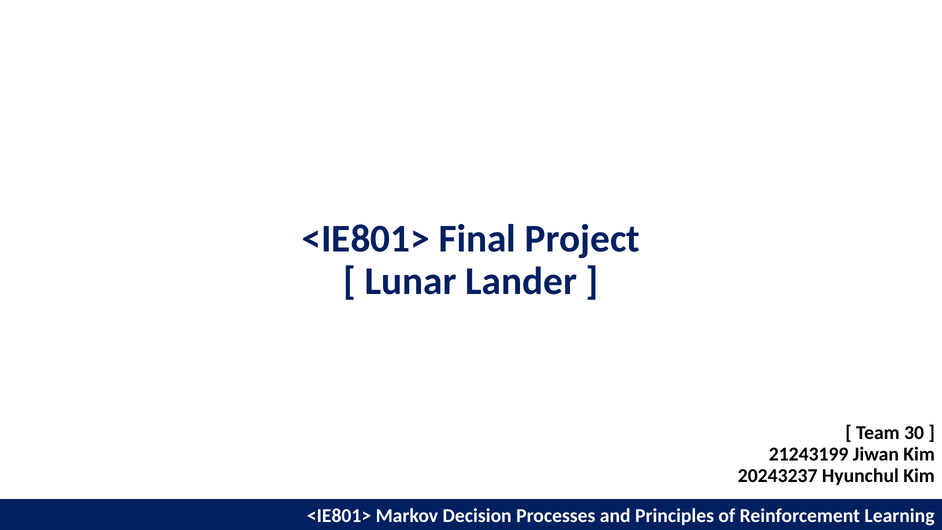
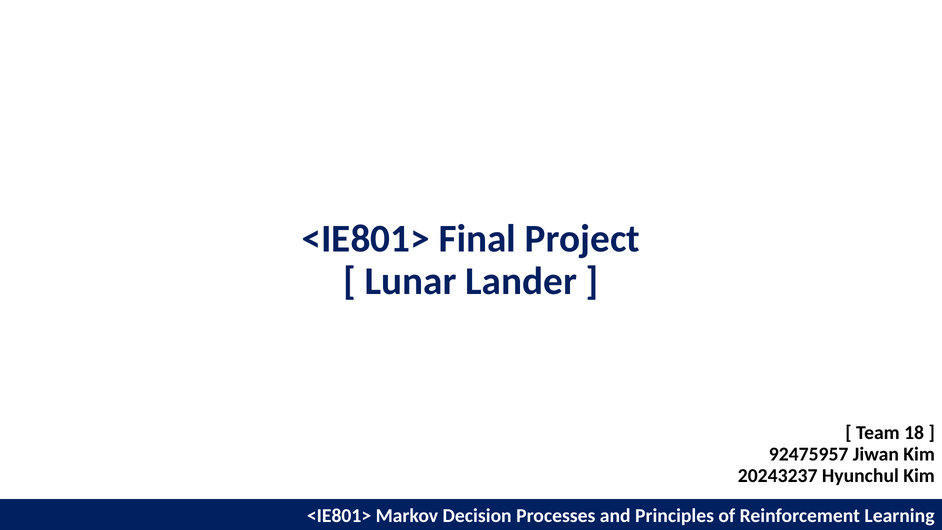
30: 30 -> 18 (914, 432)
21243199: 21243199 -> 92475957 (809, 454)
